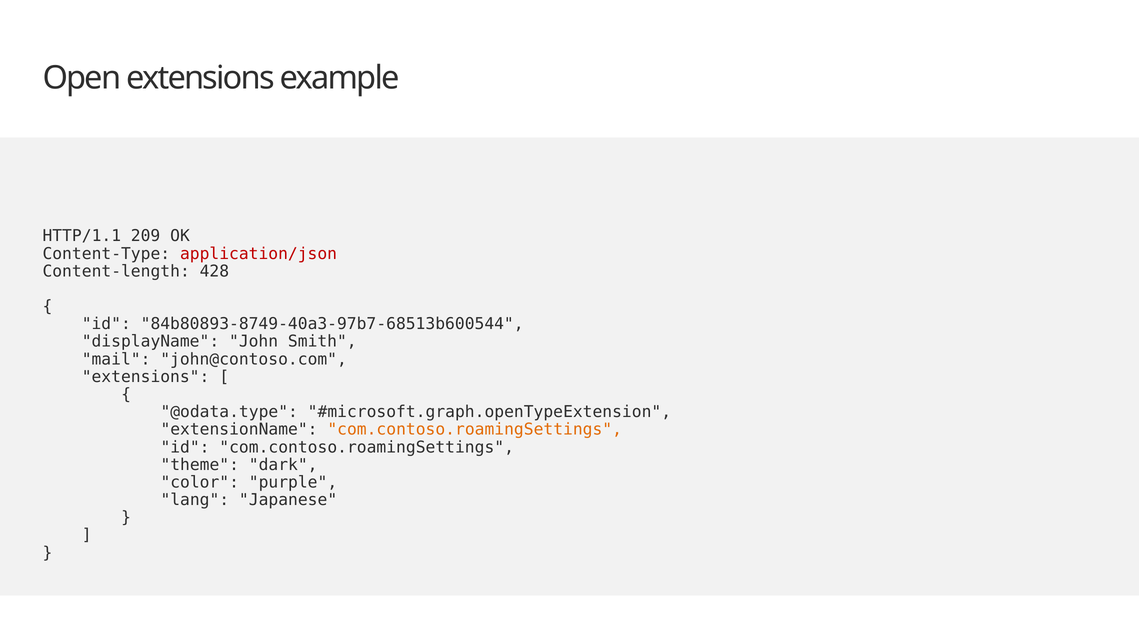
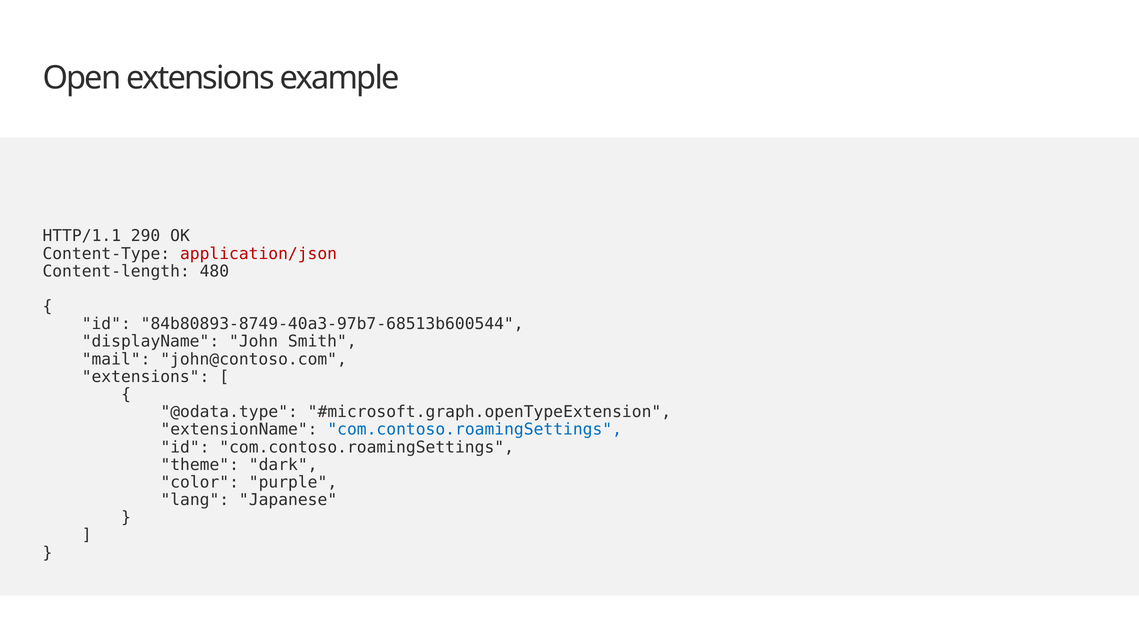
209: 209 -> 290 (146, 236)
428: 428 -> 480 (214, 272)
com.contoso.roamingSettings colour: orange -> blue (475, 430)
